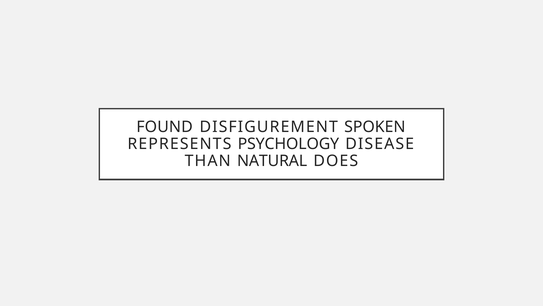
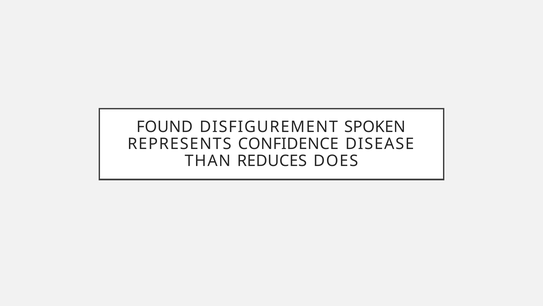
PSYCHOLOGY: PSYCHOLOGY -> CONFIDENCE (288, 144)
NATURAL: NATURAL -> REDUCES (272, 161)
